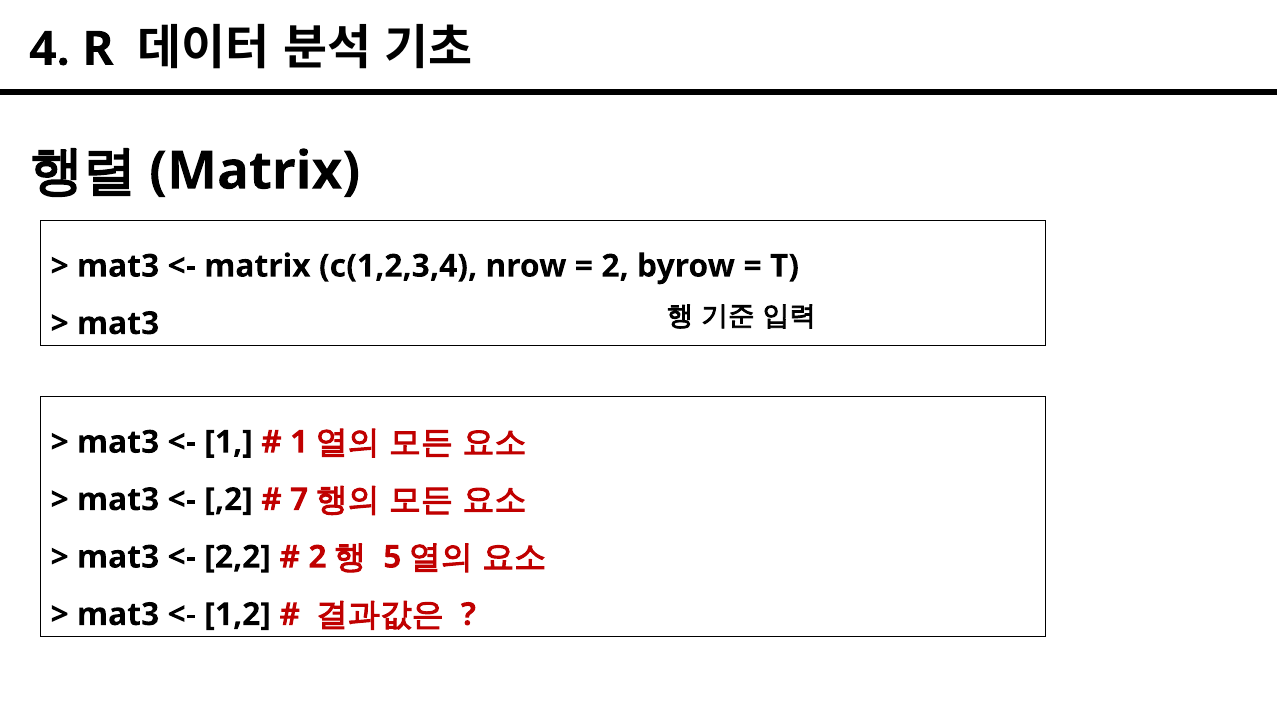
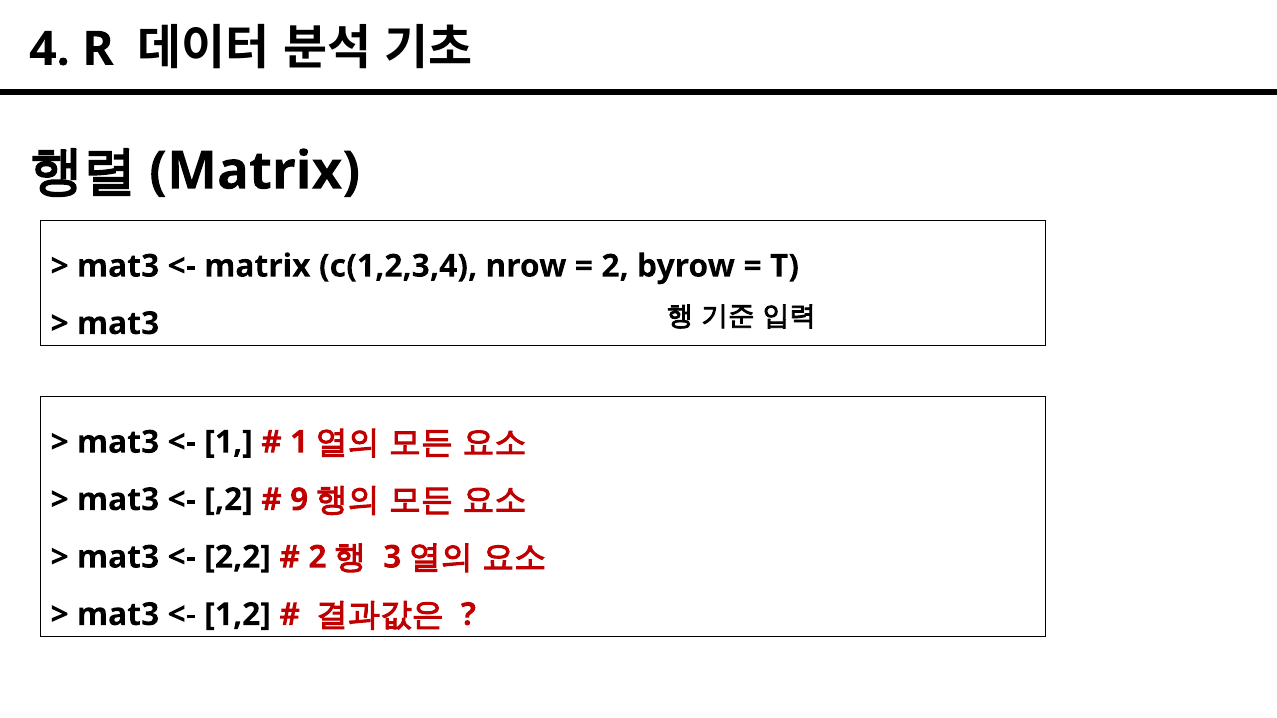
7: 7 -> 9 (299, 500)
5: 5 -> 3 (392, 557)
